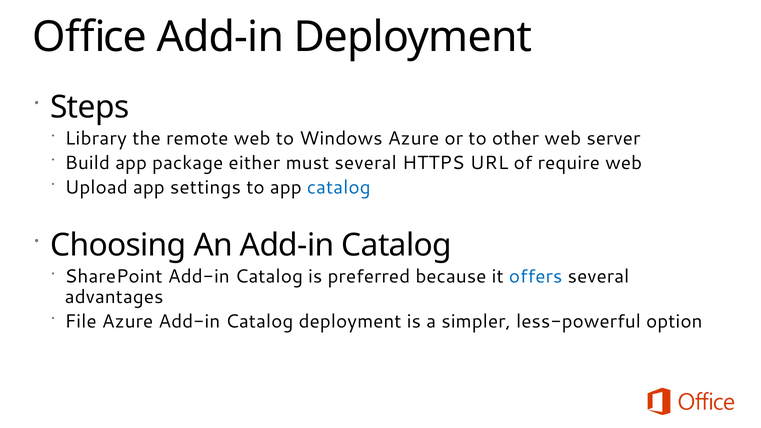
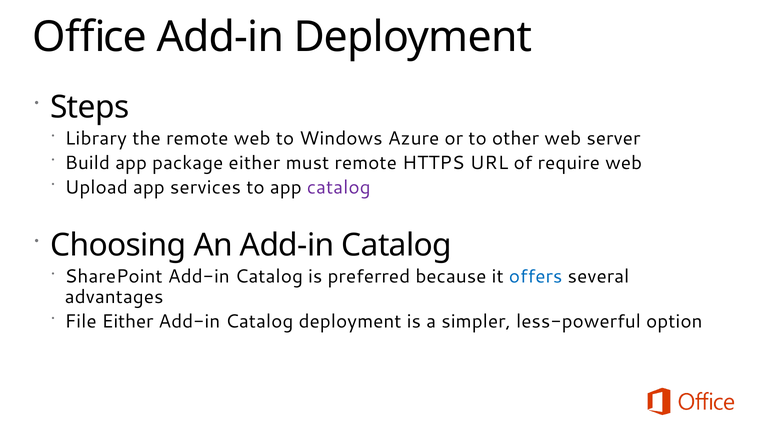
must several: several -> remote (366, 163)
settings: settings -> services (205, 187)
catalog colour: blue -> purple (339, 187)
File Azure: Azure -> Either (128, 321)
